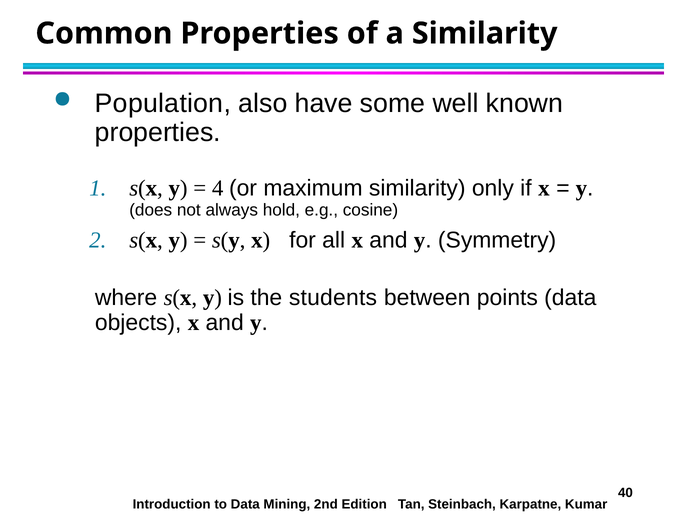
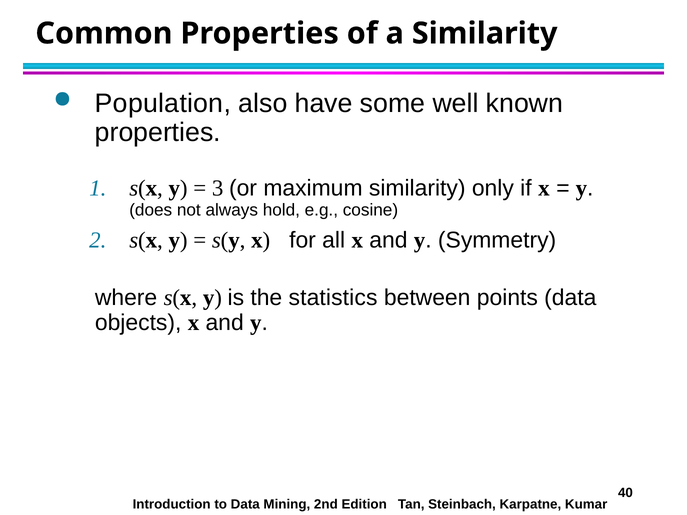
4: 4 -> 3 (218, 188)
students: students -> statistics (333, 298)
